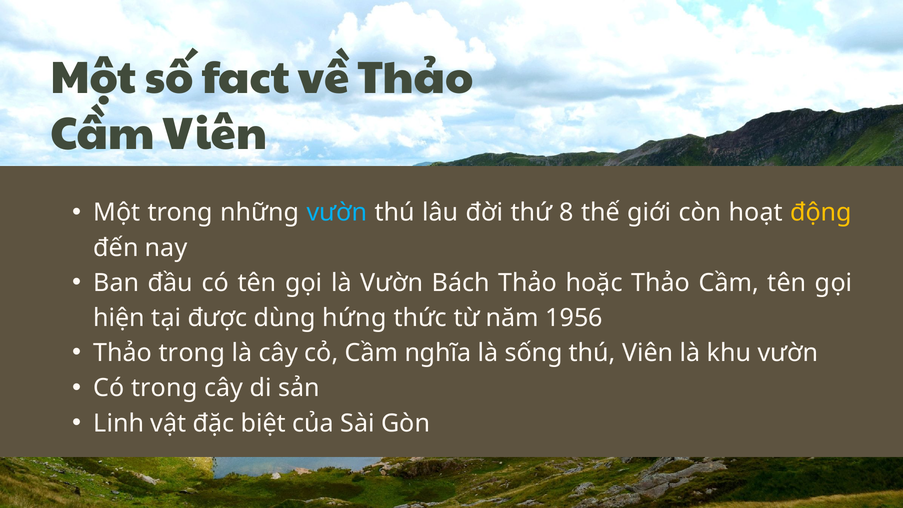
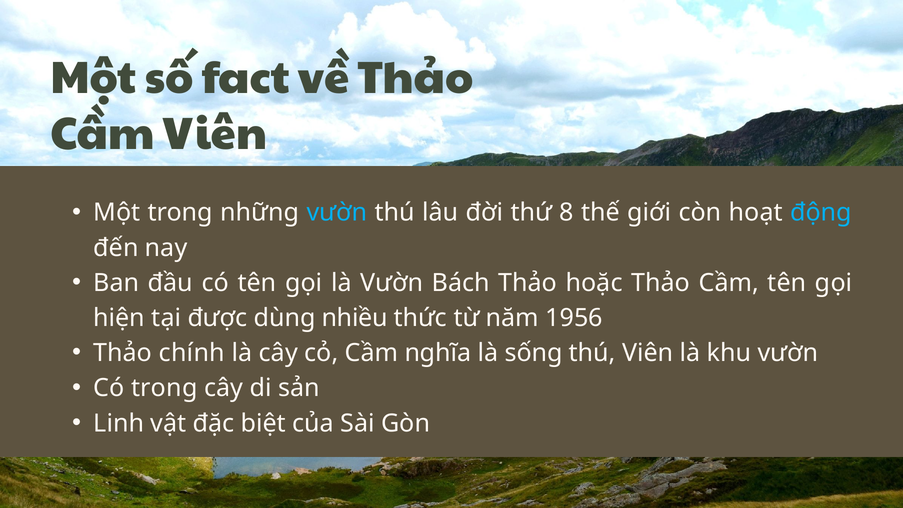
động colour: yellow -> light blue (821, 213)
hứng: hứng -> nhiều (355, 318)
Thảo trong: trong -> chính (192, 353)
